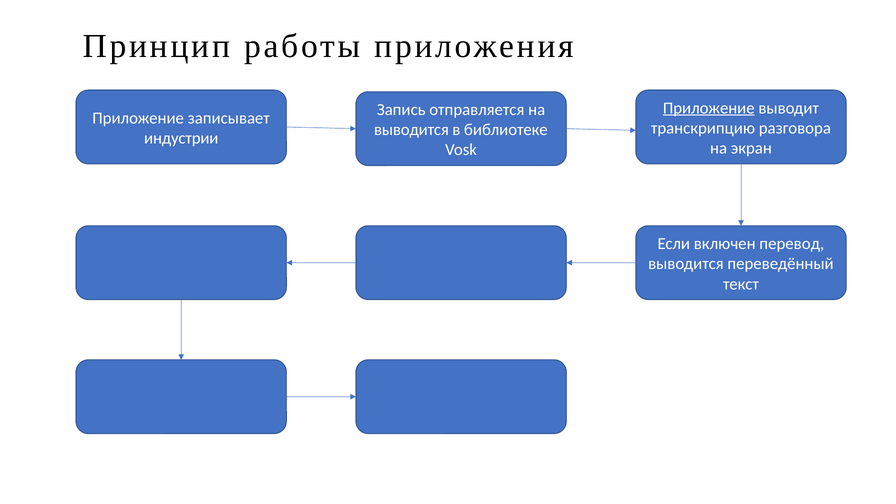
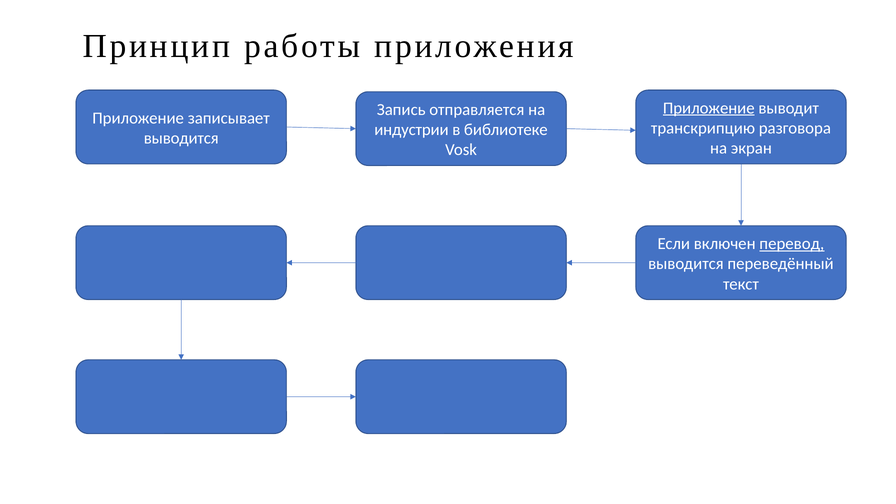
выводится: выводится -> индустрии (411, 130)
индустрии: индустрии -> выводится (181, 138)
перевод underline: none -> present (792, 244)
